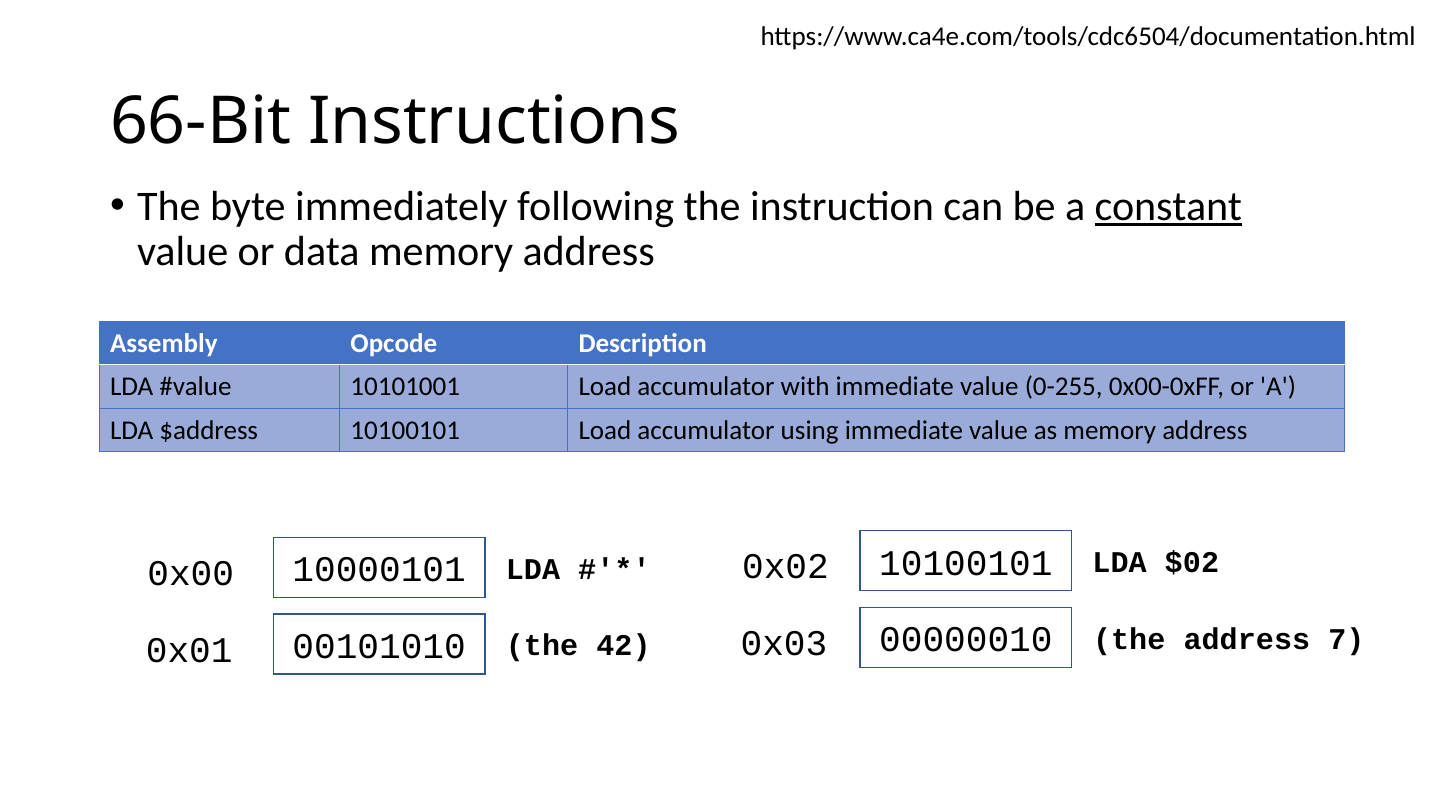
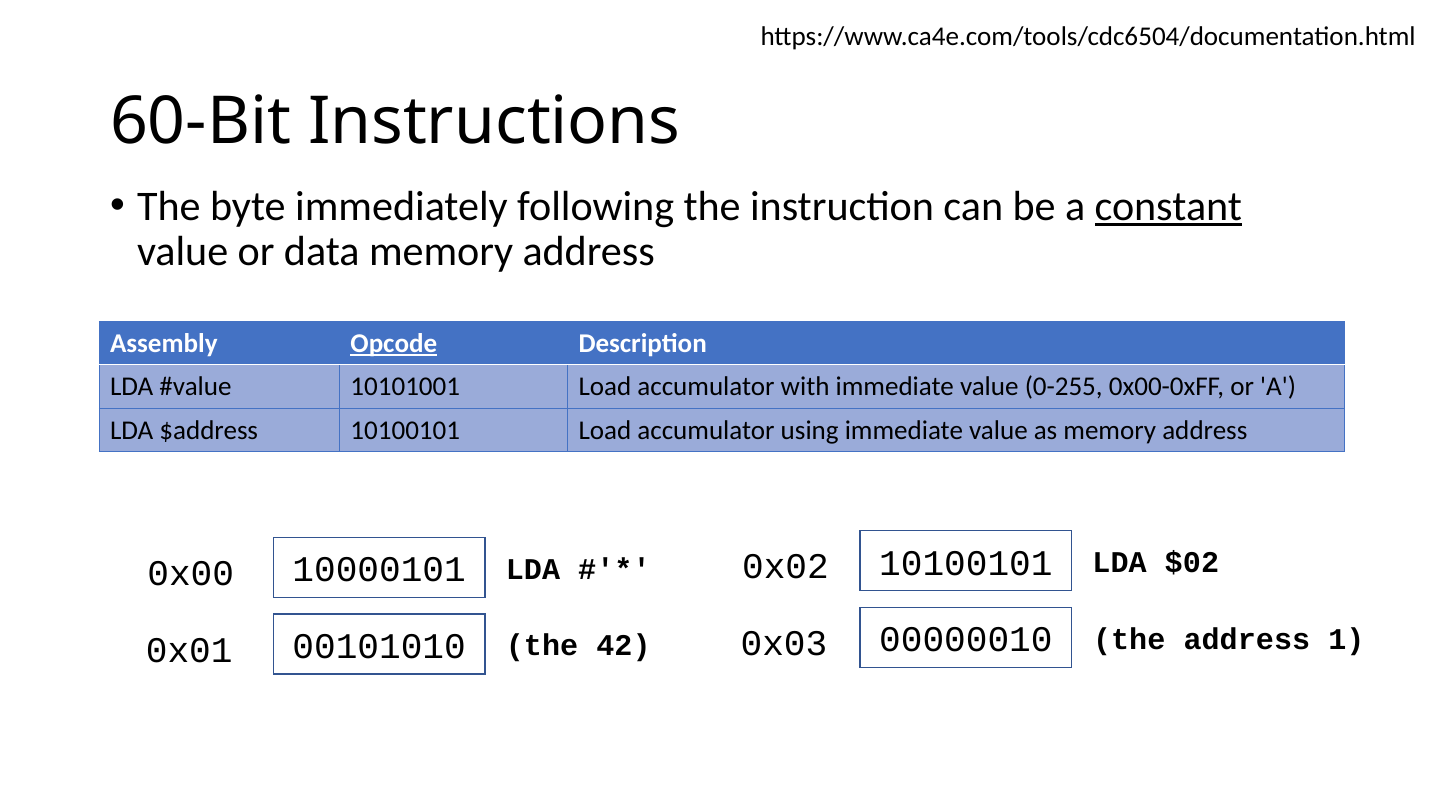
66-Bit: 66-Bit -> 60-Bit (201, 121)
Opcode underline: none -> present (394, 344)
7: 7 -> 1 (1346, 639)
